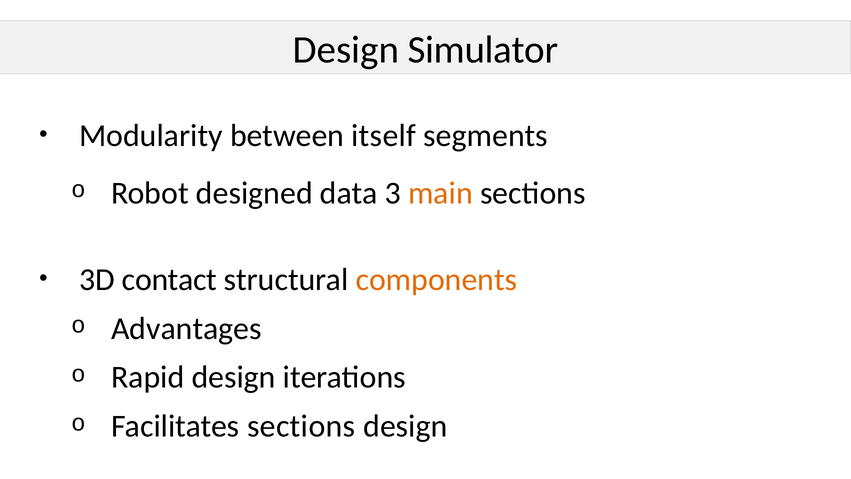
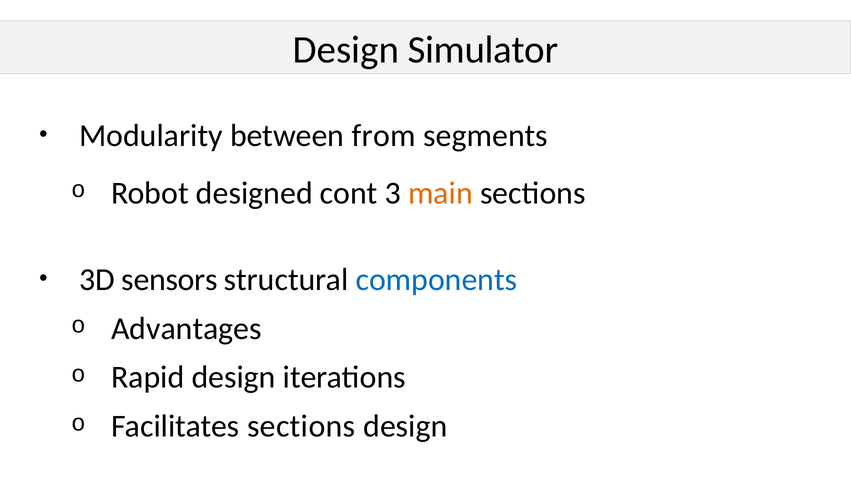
itself: itself -> from (384, 136)
data: data -> cont (349, 193)
contact: contact -> sensors (170, 279)
components colour: orange -> blue (436, 279)
